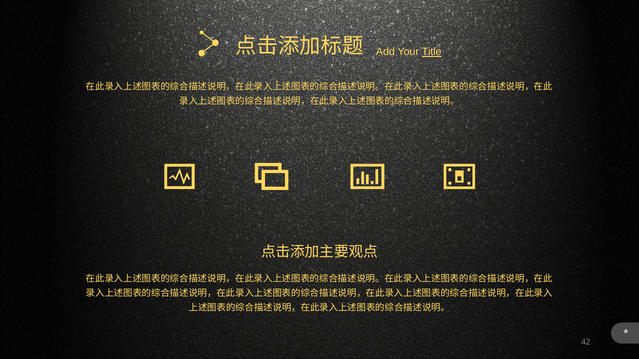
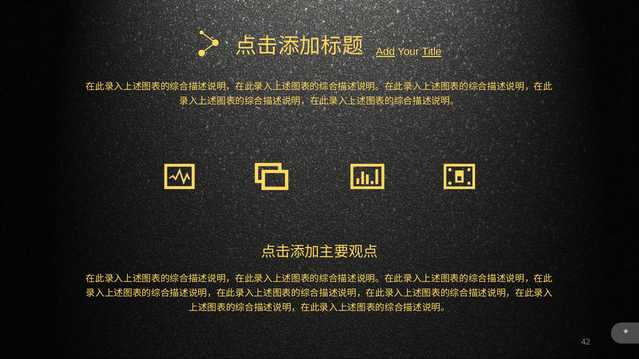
Add underline: none -> present (385, 52)
